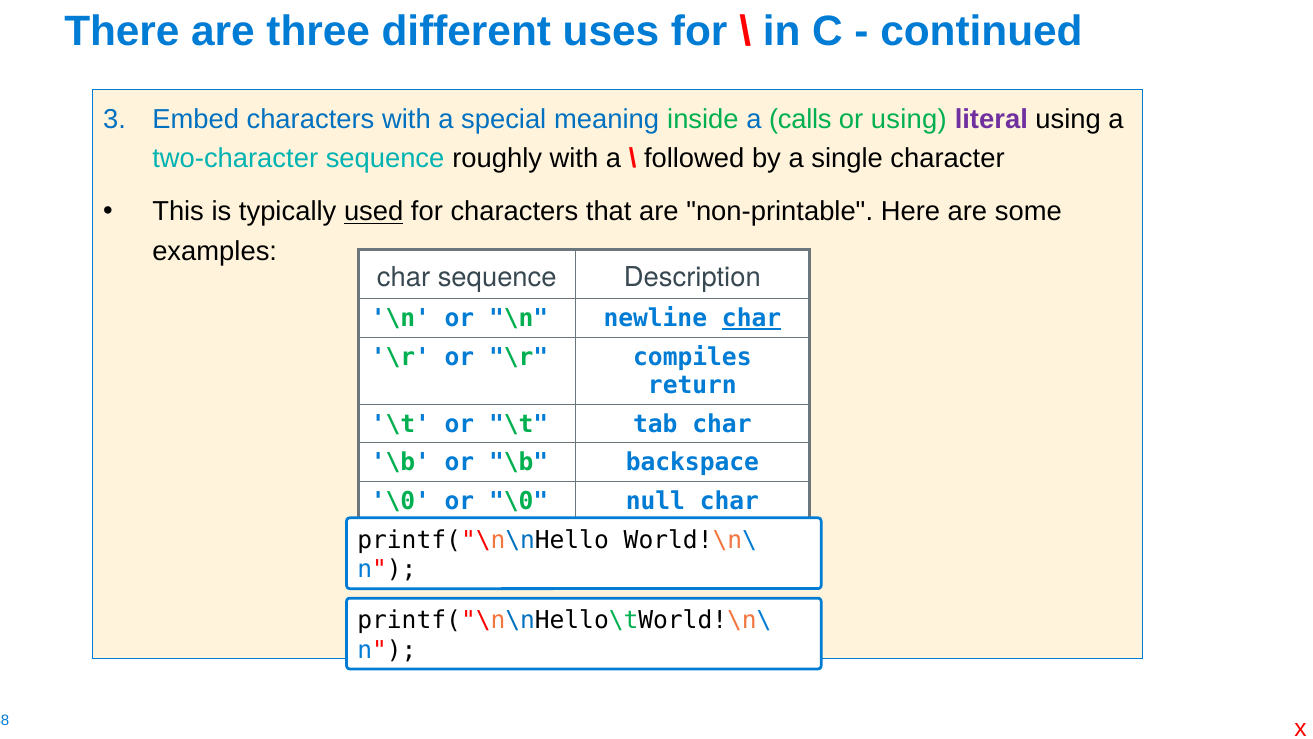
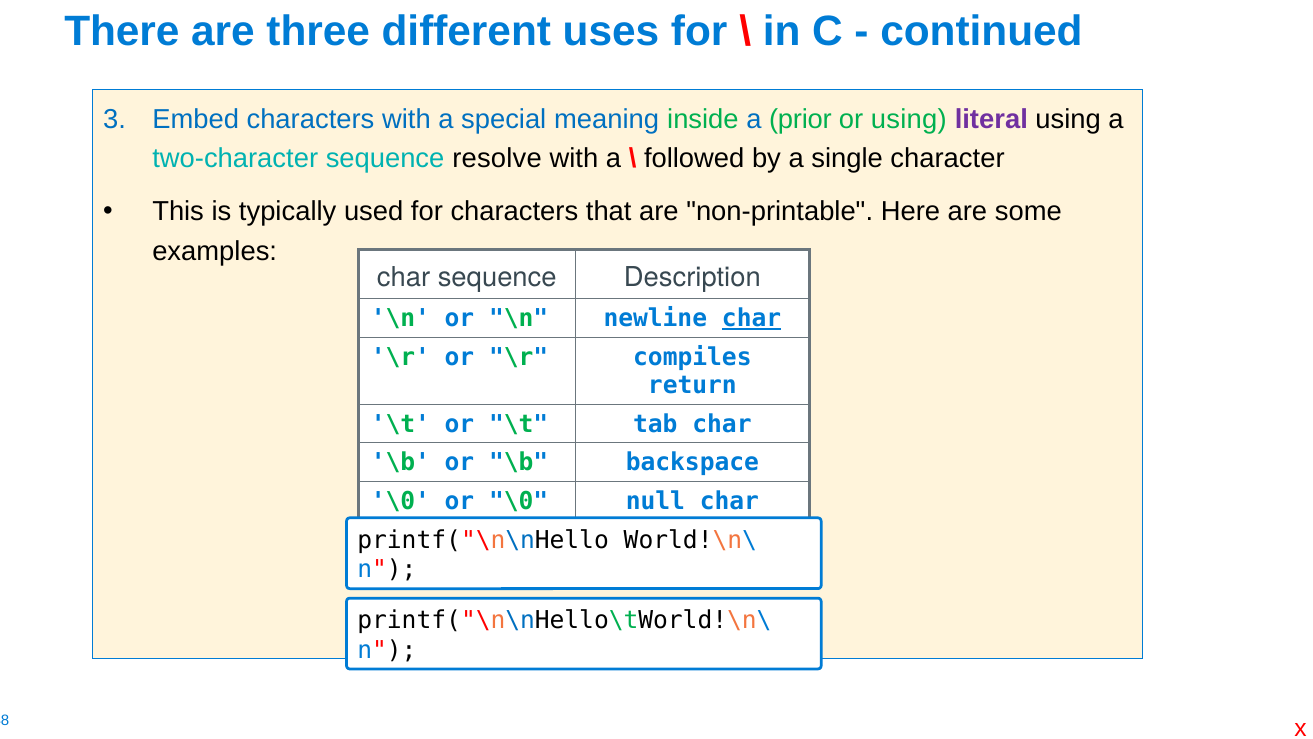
calls: calls -> prior (800, 119)
roughly: roughly -> resolve (497, 159)
used underline: present -> none (374, 212)
